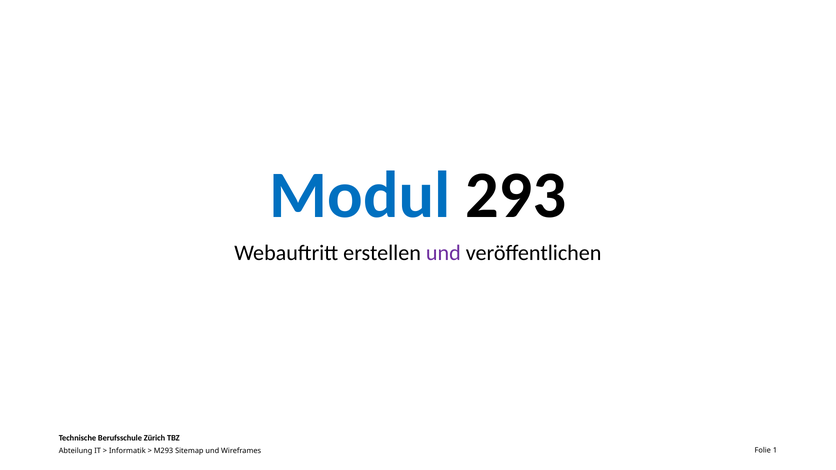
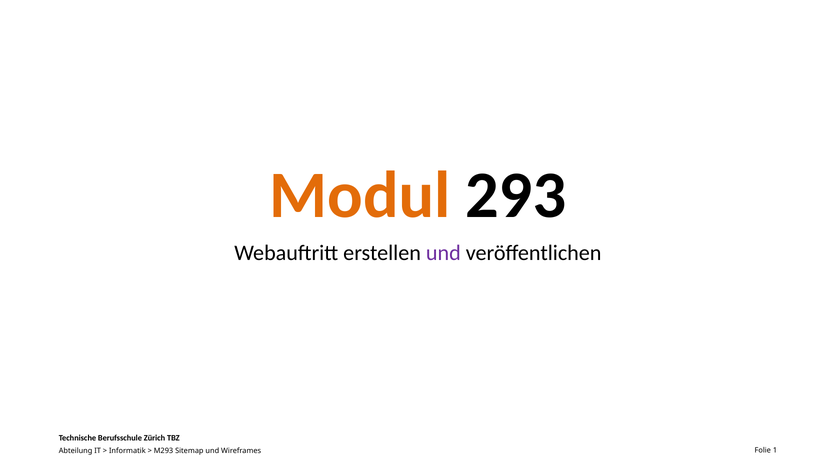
Modul colour: blue -> orange (360, 196)
